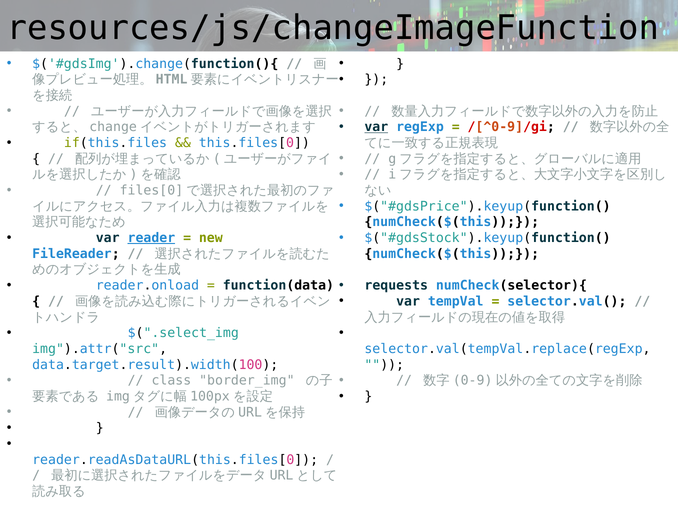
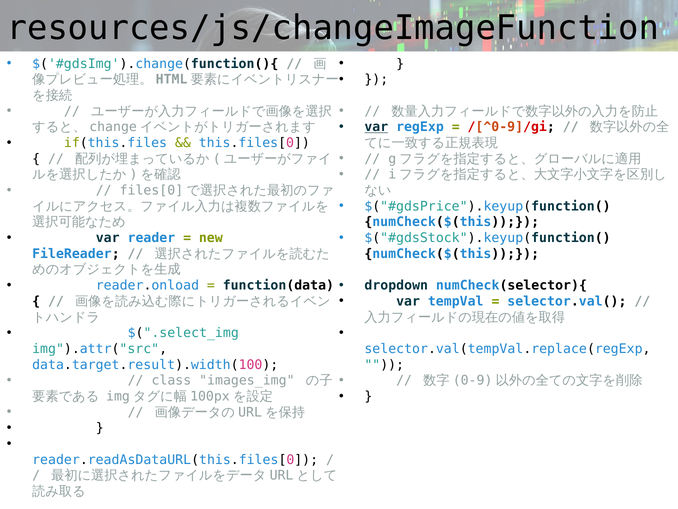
reader underline: present -> none (151, 238)
requests: requests -> dropdown (396, 285)
border_img: border_img -> images_img (247, 380)
